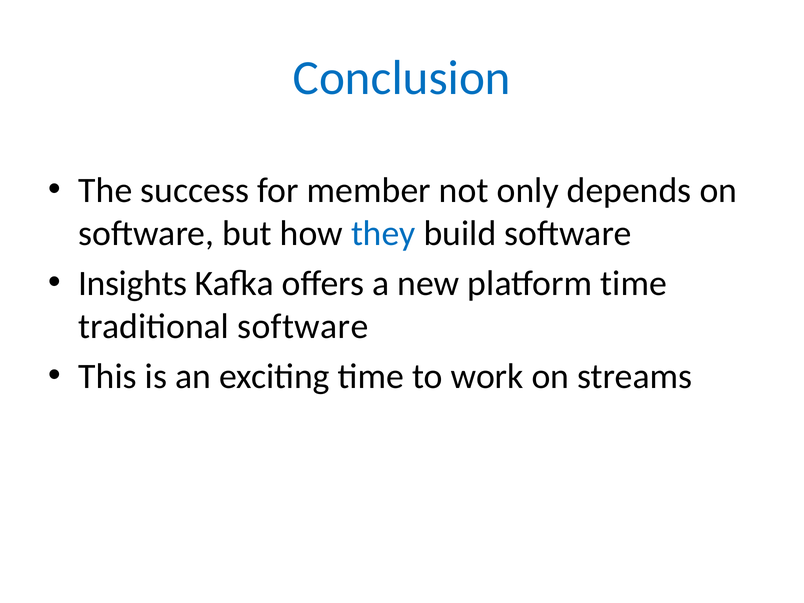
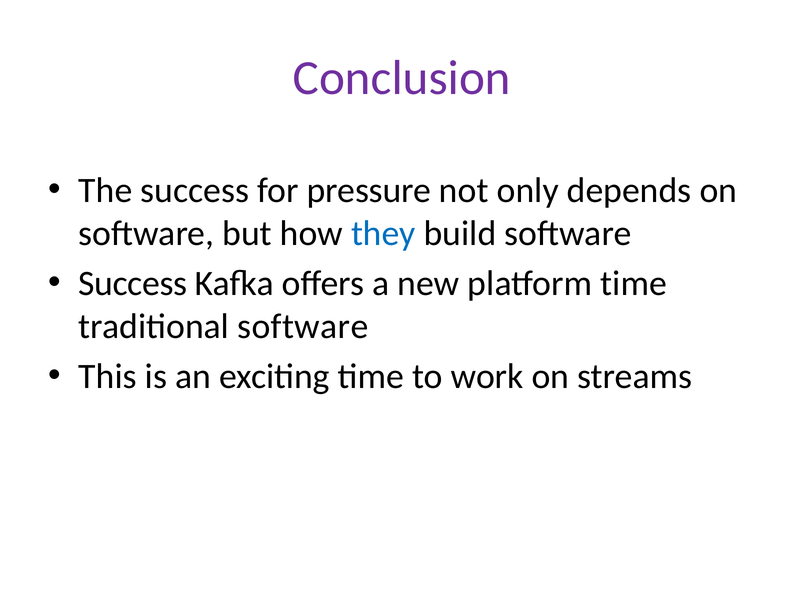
Conclusion colour: blue -> purple (402, 78)
member: member -> pressure (369, 190)
Insights: Insights -> Success (133, 283)
